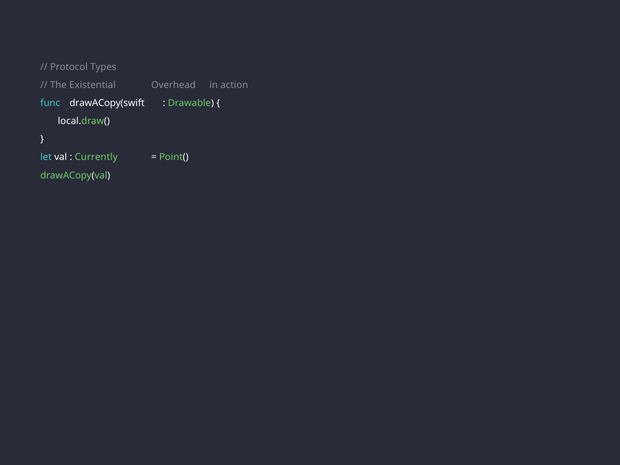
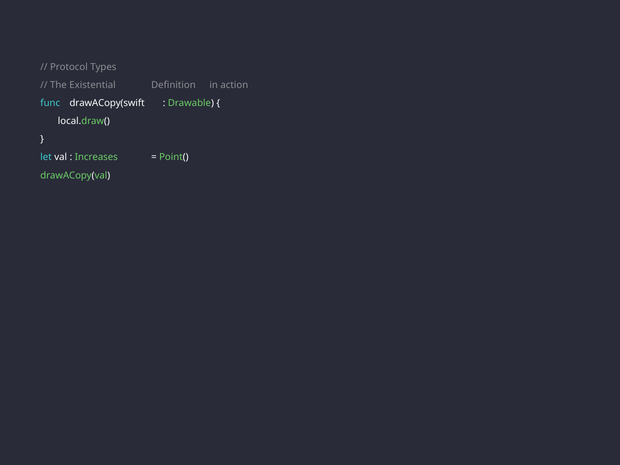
Overhead: Overhead -> Definition (173, 85)
Currently: Currently -> Increases (96, 157)
